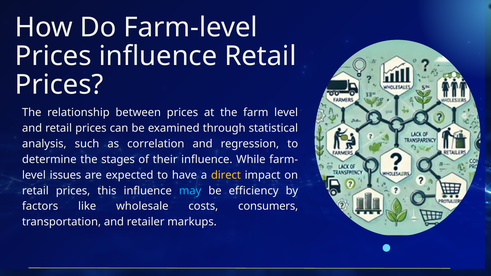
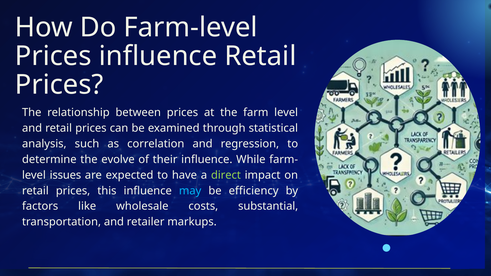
stages: stages -> evolve (118, 160)
direct colour: yellow -> light green (226, 175)
consumers: consumers -> substantial (268, 206)
